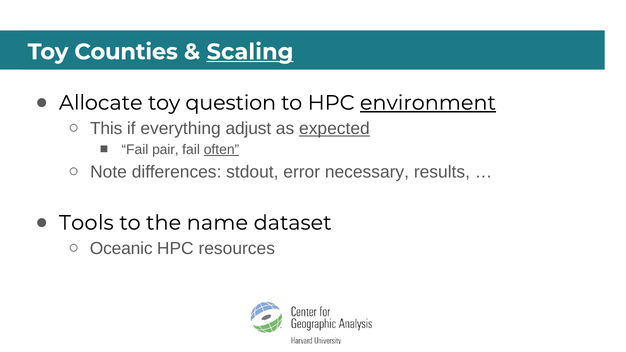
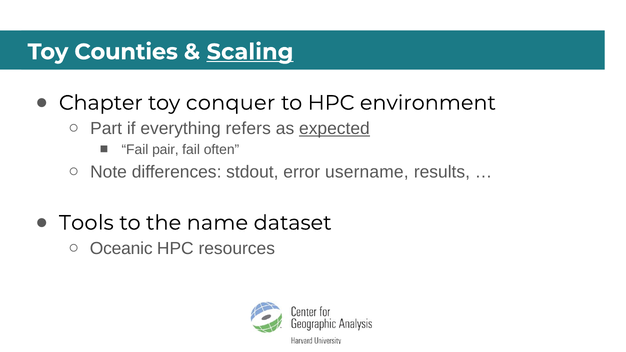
Allocate: Allocate -> Chapter (101, 103)
question: question -> conquer (231, 103)
environment underline: present -> none (428, 103)
This: This -> Part (106, 129)
adjust: adjust -> refers (248, 129)
often underline: present -> none (221, 150)
necessary: necessary -> username (367, 172)
